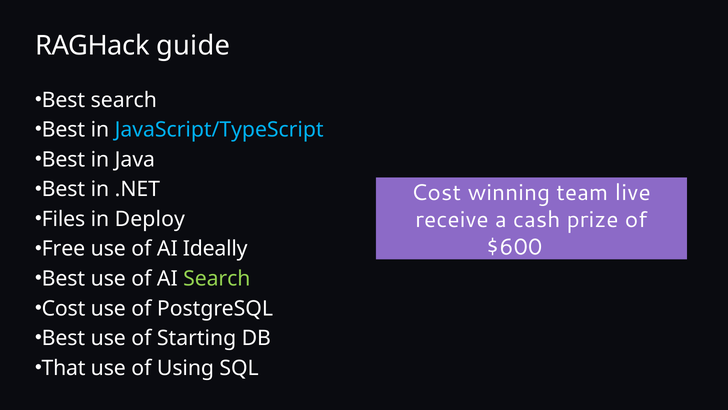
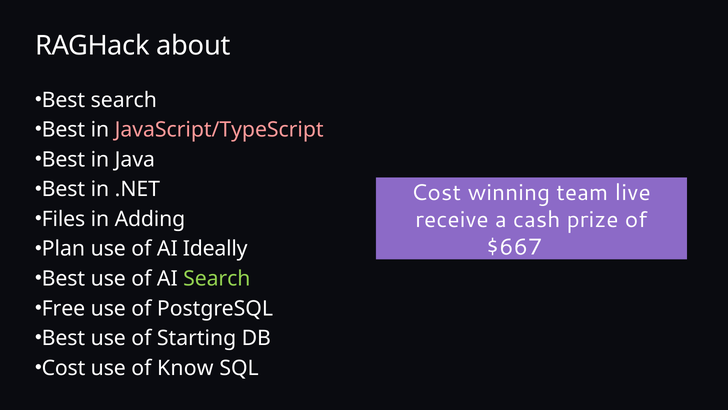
guide: guide -> about (193, 46)
JavaScript/TypeScript colour: light blue -> pink (219, 130)
Deploy: Deploy -> Adding (150, 219)
$600: $600 -> $667 (514, 247)
Free: Free -> Plan (63, 249)
Cost: Cost -> Free (63, 308)
That: That -> Cost (63, 368)
Using: Using -> Know (185, 368)
